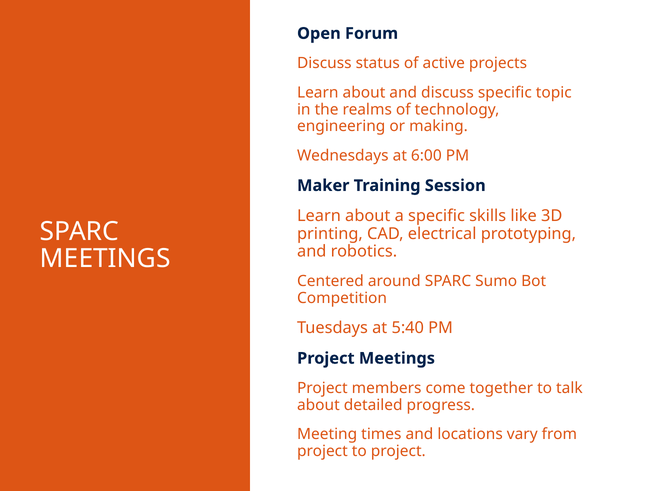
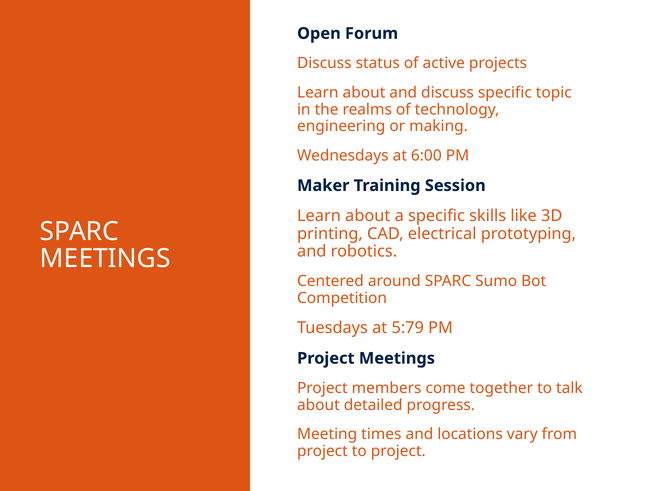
5:40: 5:40 -> 5:79 (408, 328)
